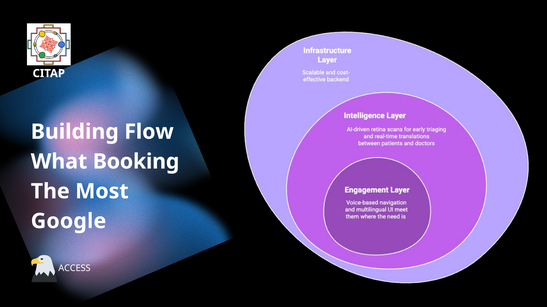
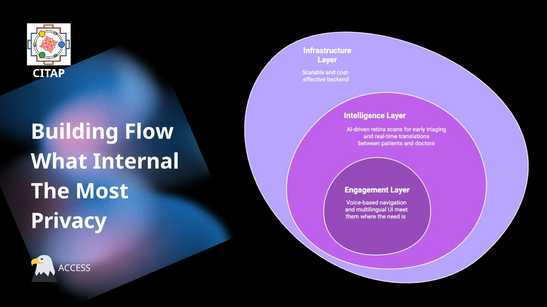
Booking: Booking -> Internal (136, 162)
Google: Google -> Privacy (69, 222)
